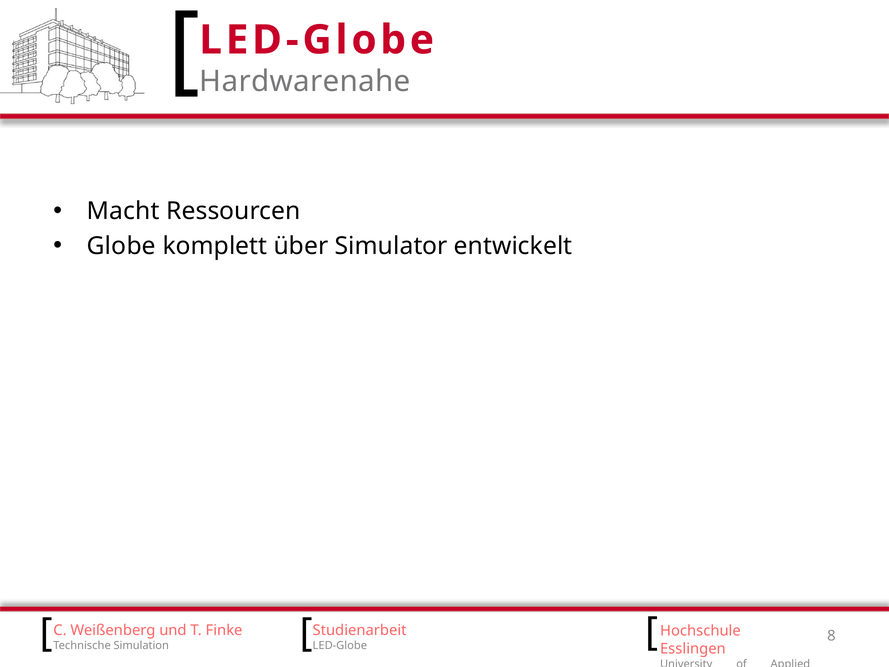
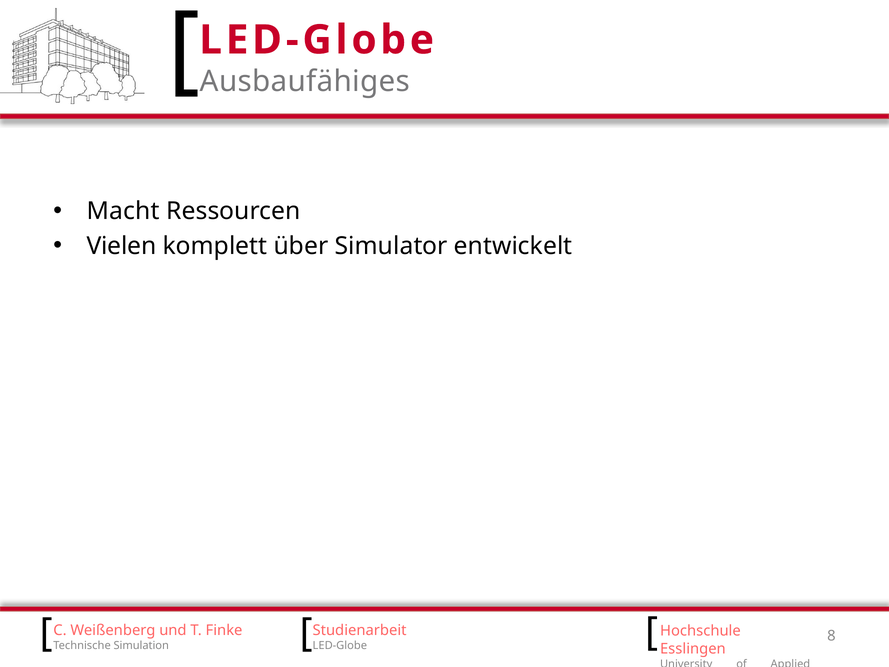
Hardwarenahe: Hardwarenahe -> Ausbaufähiges (305, 81)
Globe: Globe -> Vielen (121, 246)
